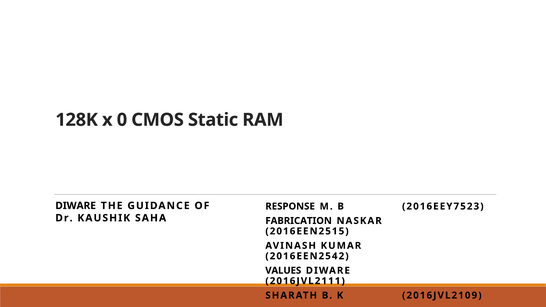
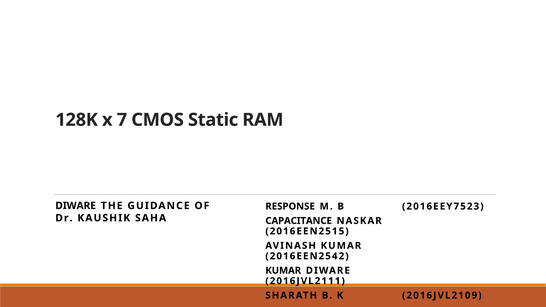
0: 0 -> 7 (122, 120)
FABRICATION: FABRICATION -> CAPACITANCE (299, 221)
VALUES: VALUES -> KUMAR (283, 271)
